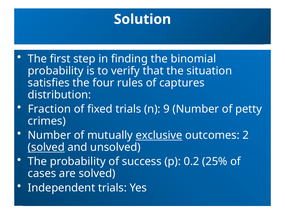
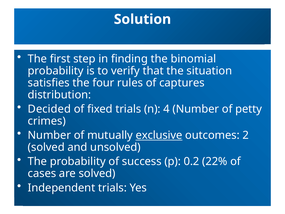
Fraction: Fraction -> Decided (49, 109)
9: 9 -> 4 (167, 109)
solved underline: present -> none (46, 147)
25%: 25% -> 22% (215, 161)
